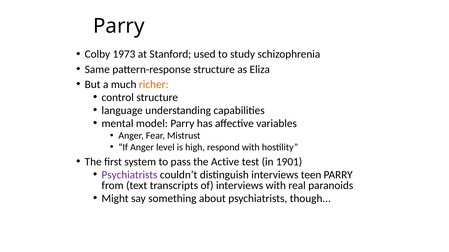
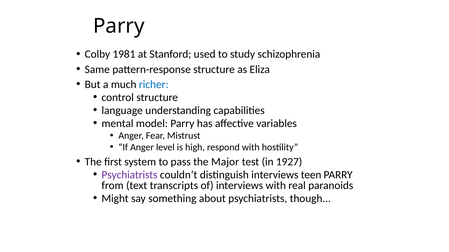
1973: 1973 -> 1981 (124, 54)
richer colour: orange -> blue (154, 85)
Active: Active -> Major (225, 162)
1901: 1901 -> 1927 (289, 162)
